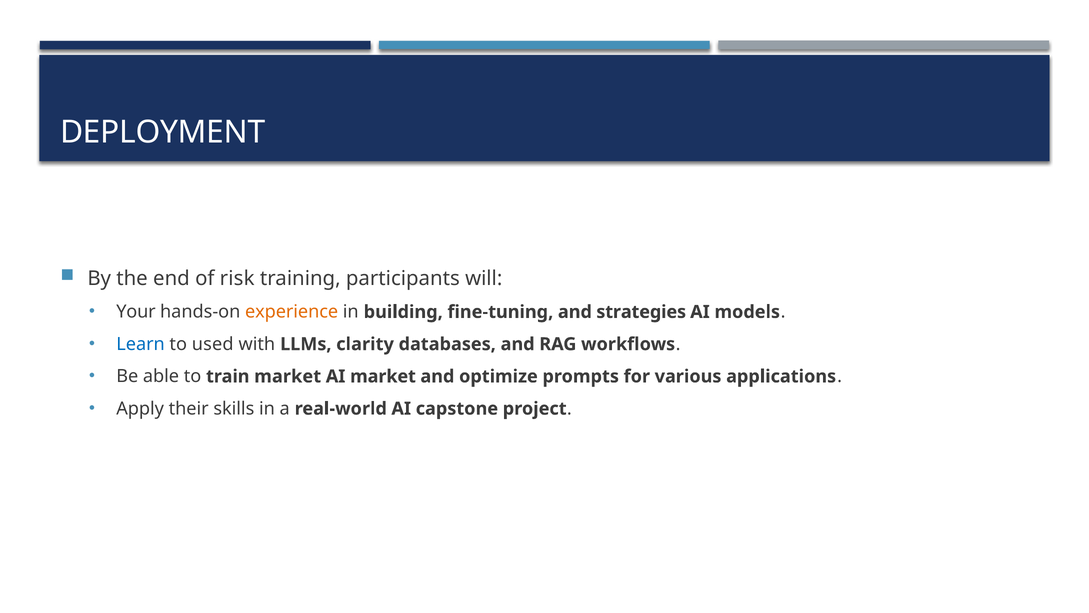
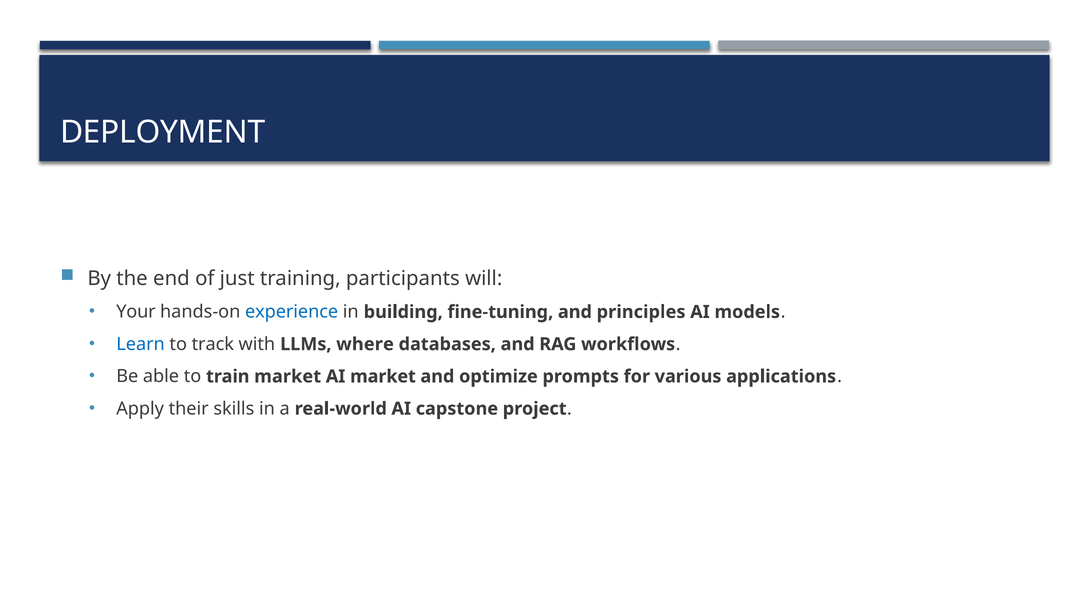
risk: risk -> just (237, 278)
experience colour: orange -> blue (292, 312)
strategies: strategies -> principles (641, 312)
used: used -> track (213, 344)
clarity: clarity -> where (365, 344)
